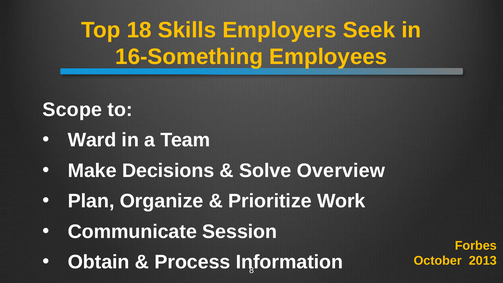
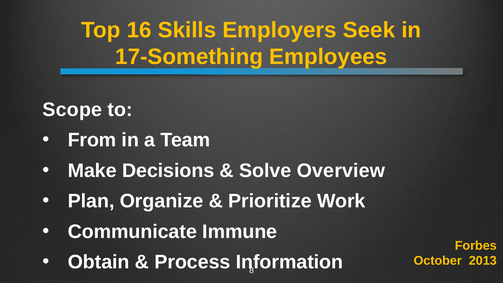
18: 18 -> 16 (139, 30)
16-Something: 16-Something -> 17-Something (189, 57)
Ward: Ward -> From (92, 140)
Session: Session -> Immune (240, 232)
